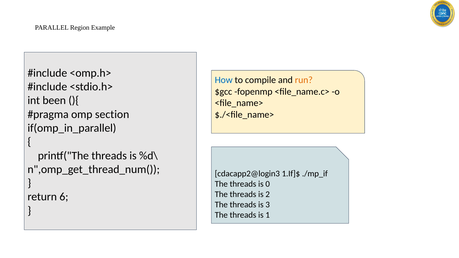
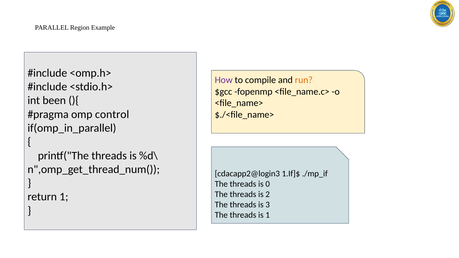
How colour: blue -> purple (224, 80)
section: section -> control (112, 114)
return 6: 6 -> 1 (64, 197)
